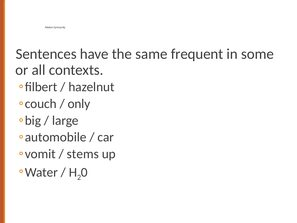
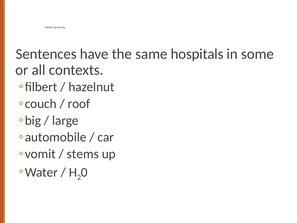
frequent: frequent -> hospitals (197, 54)
only: only -> roof (79, 104)
